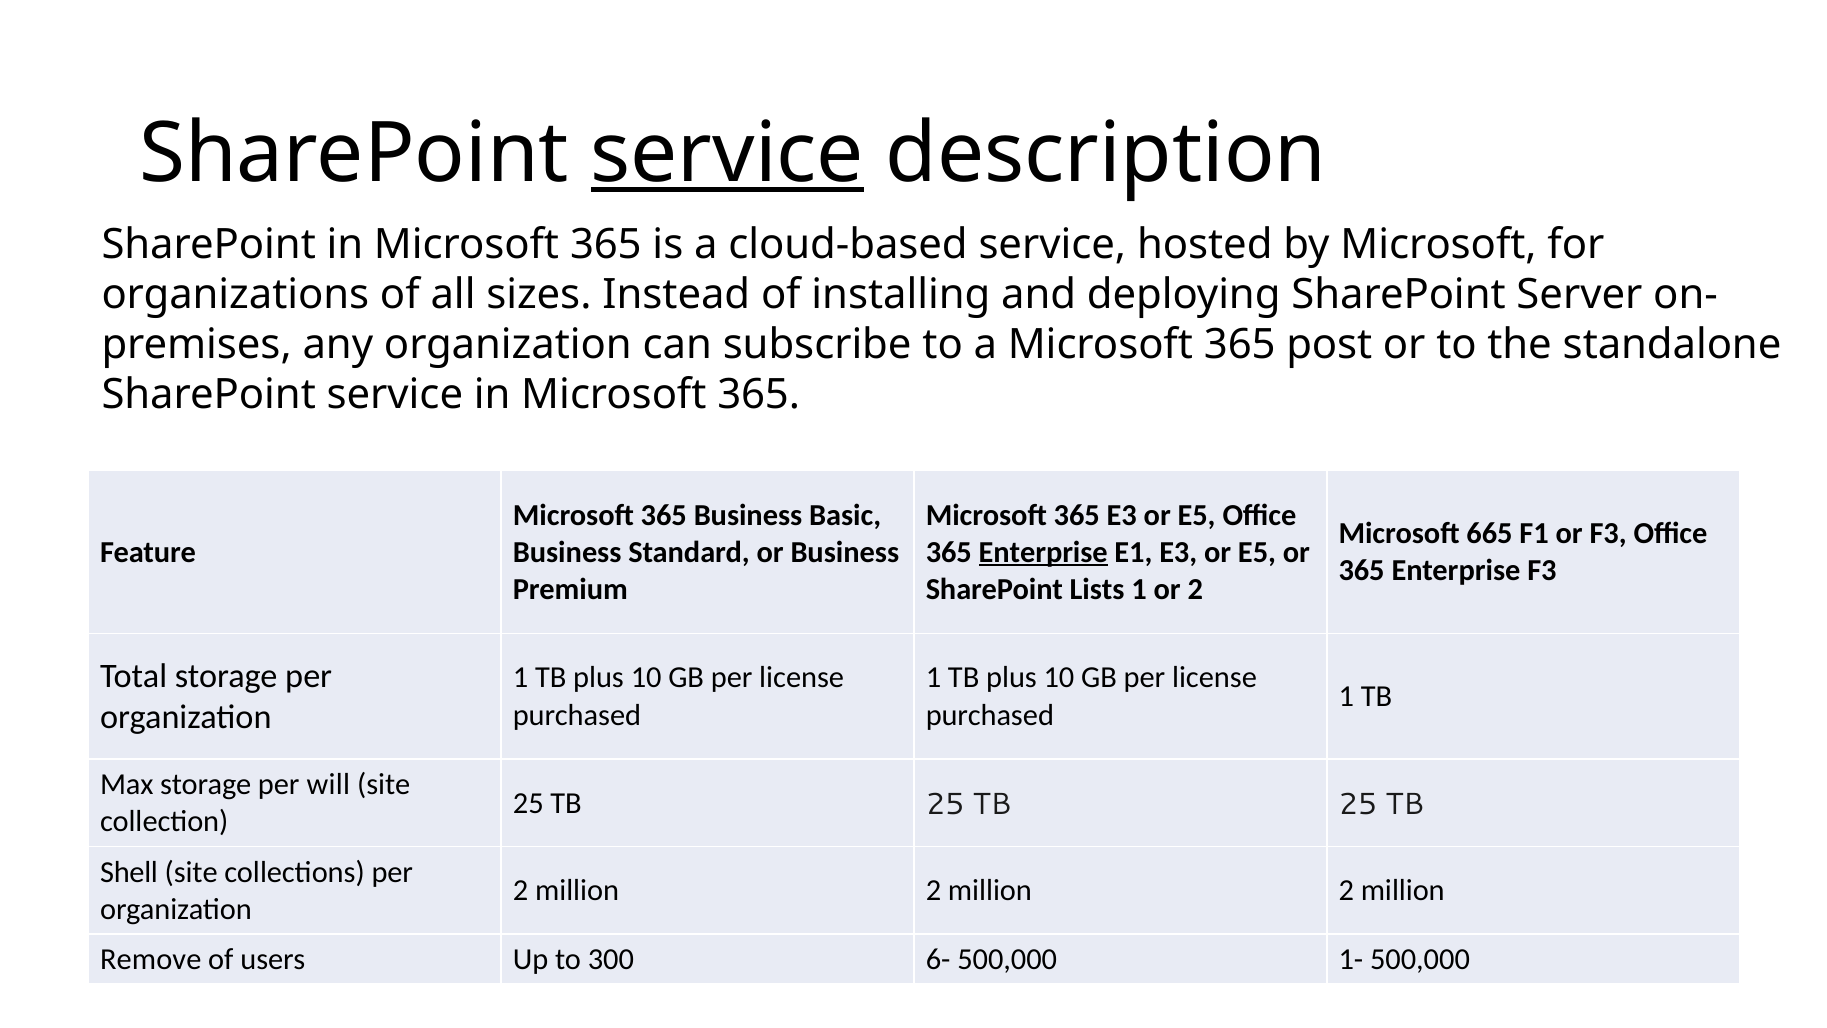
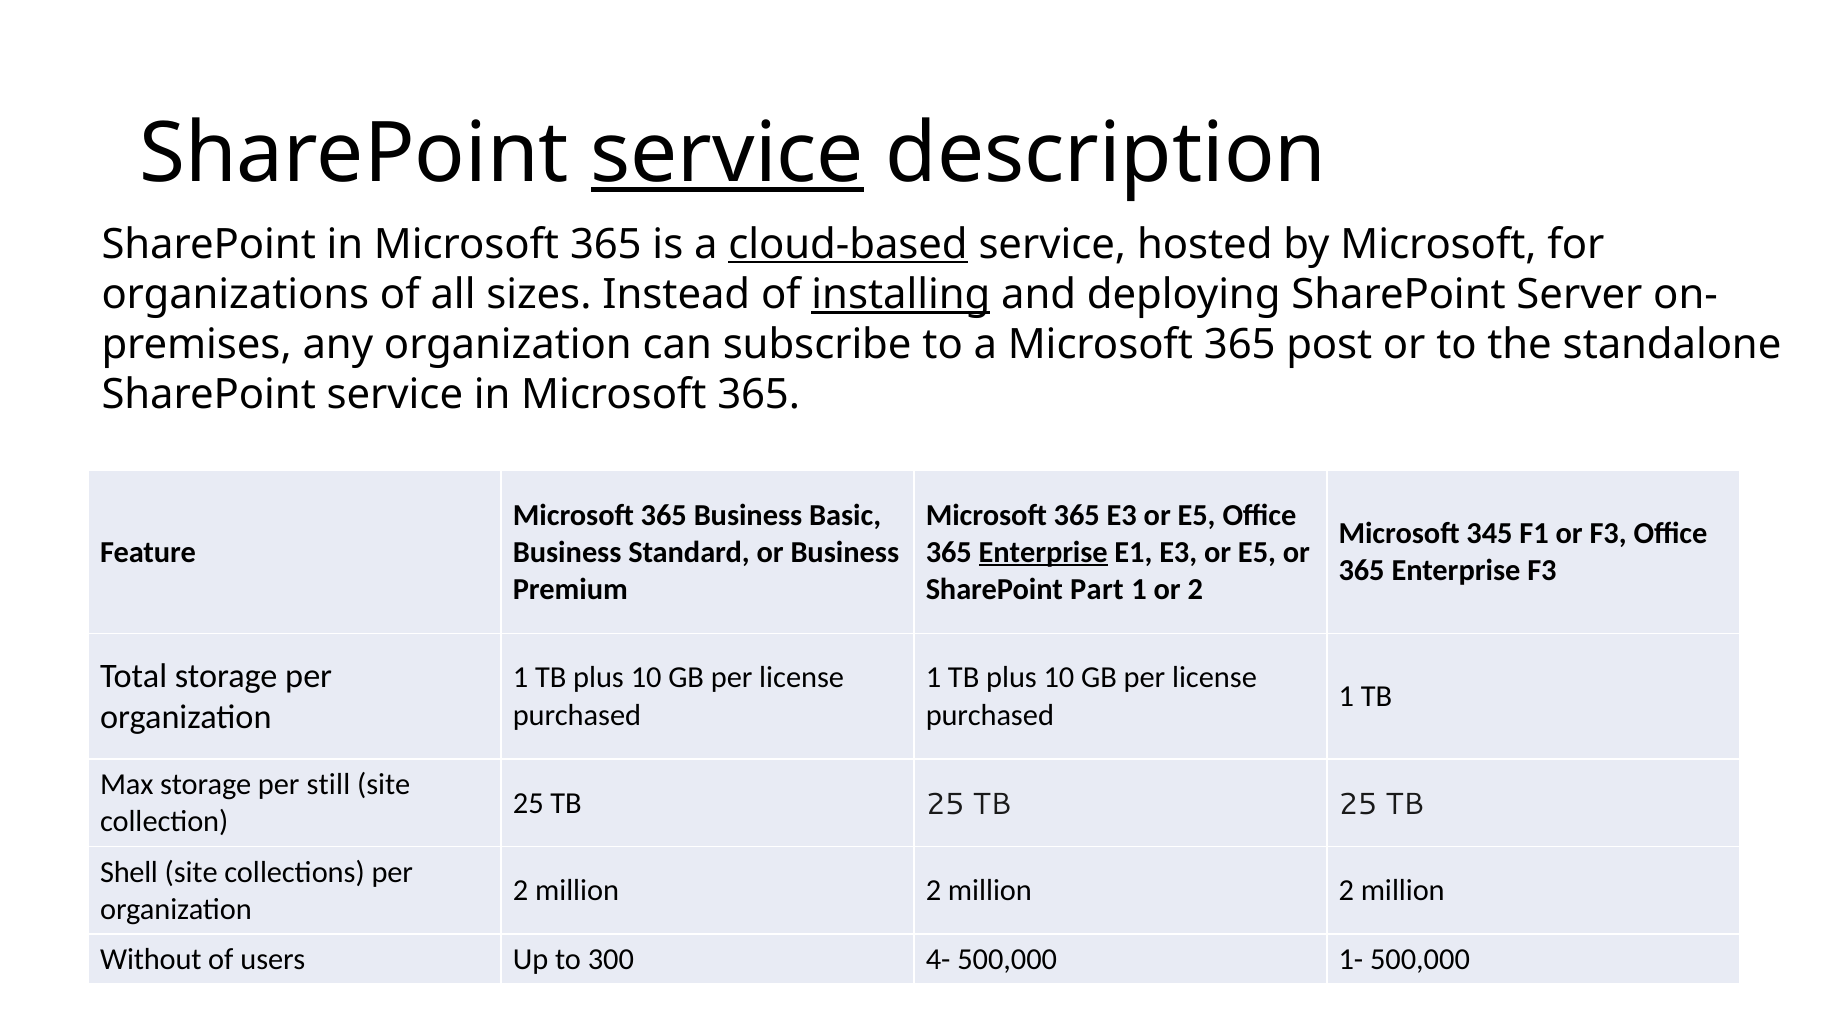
cloud-based underline: none -> present (848, 244)
installing underline: none -> present (901, 294)
665: 665 -> 345 (1490, 533)
Lists: Lists -> Part (1097, 589)
will: will -> still (328, 784)
Remove: Remove -> Without (151, 959)
6-: 6- -> 4- (938, 959)
